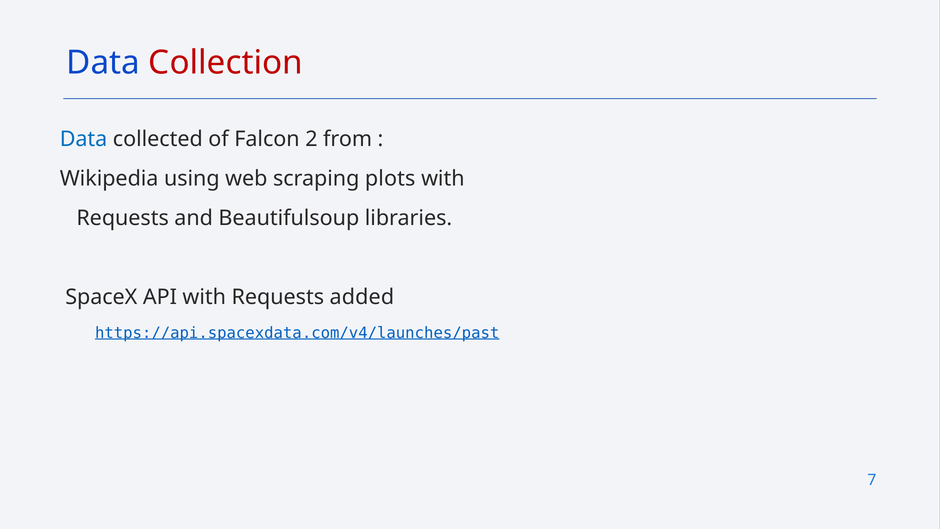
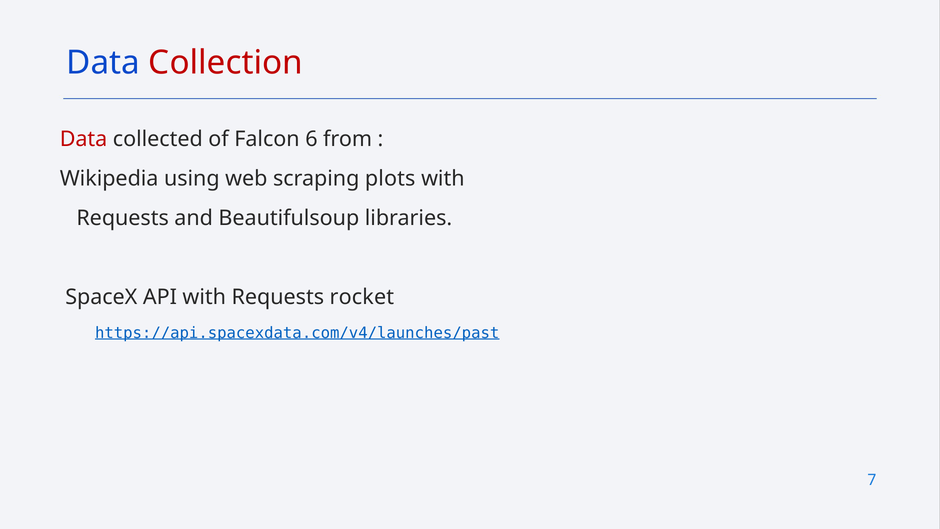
Data colour: blue -> red (84, 139)
2: 2 -> 6 (311, 139)
added: added -> rocket (362, 297)
